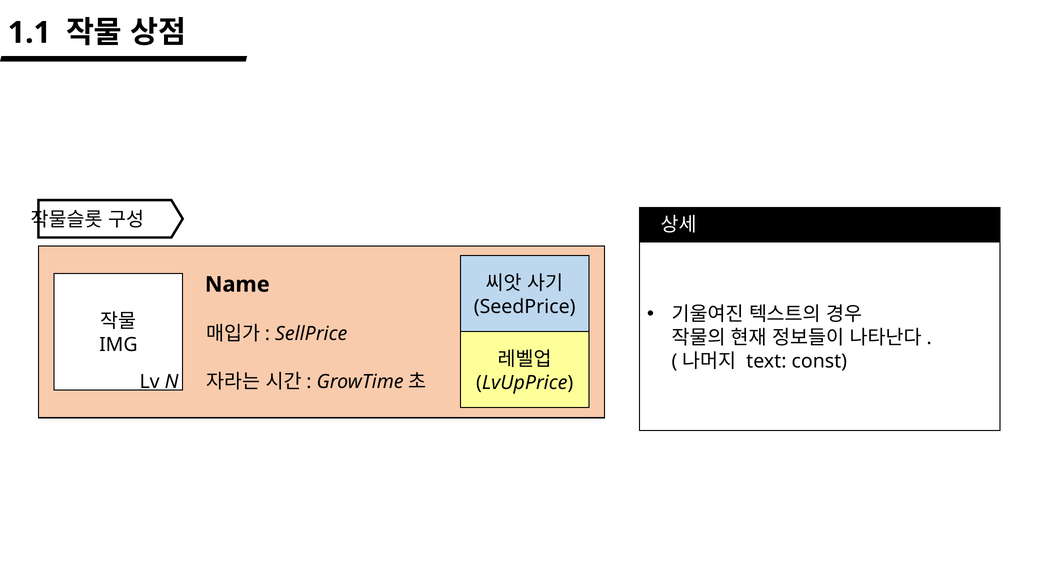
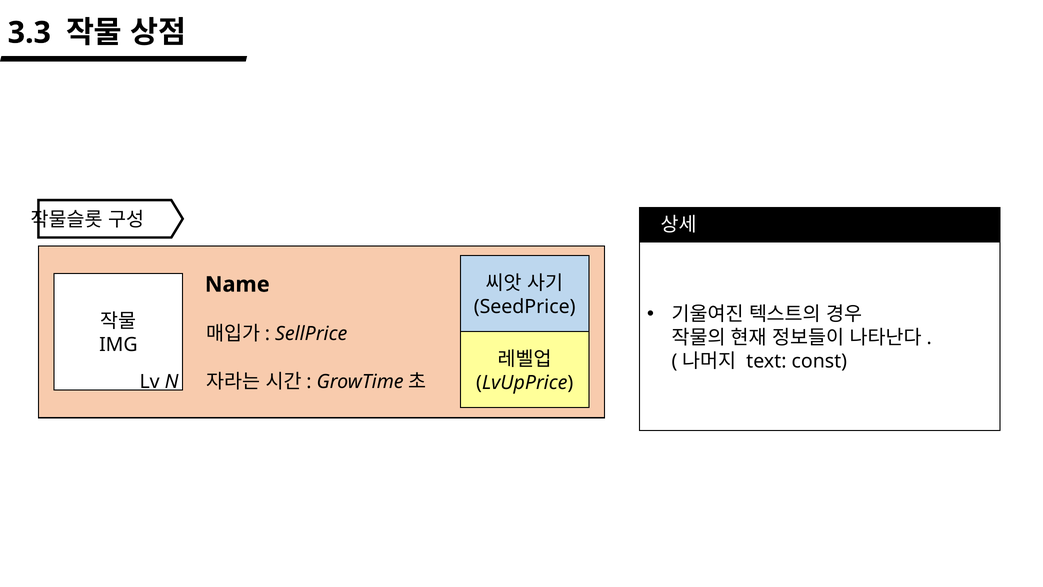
1.1: 1.1 -> 3.3 (29, 33)
